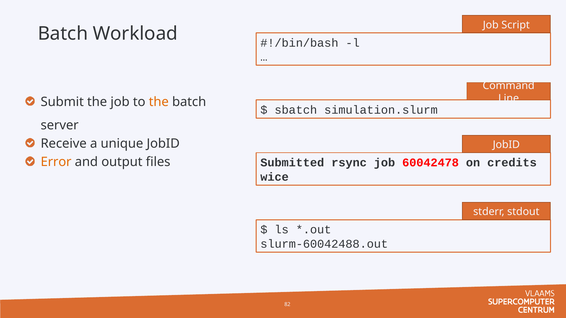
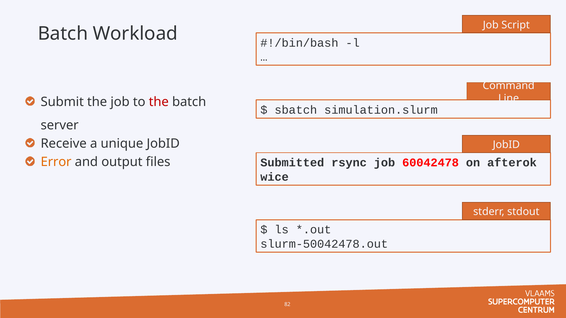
the colour: orange -> red (159, 102)
credits: credits -> afterok (512, 163)
slurm-60042488.out: slurm-60042488.out -> slurm-50042478.out (324, 244)
